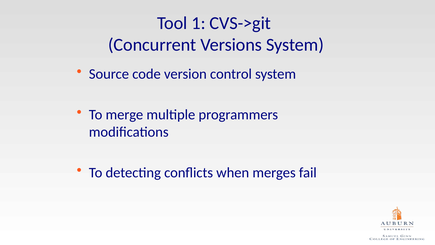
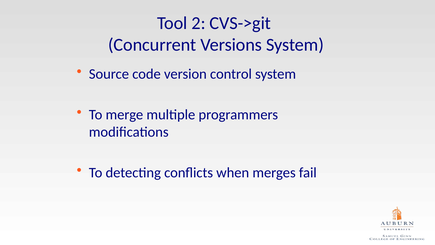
1: 1 -> 2 (199, 23)
